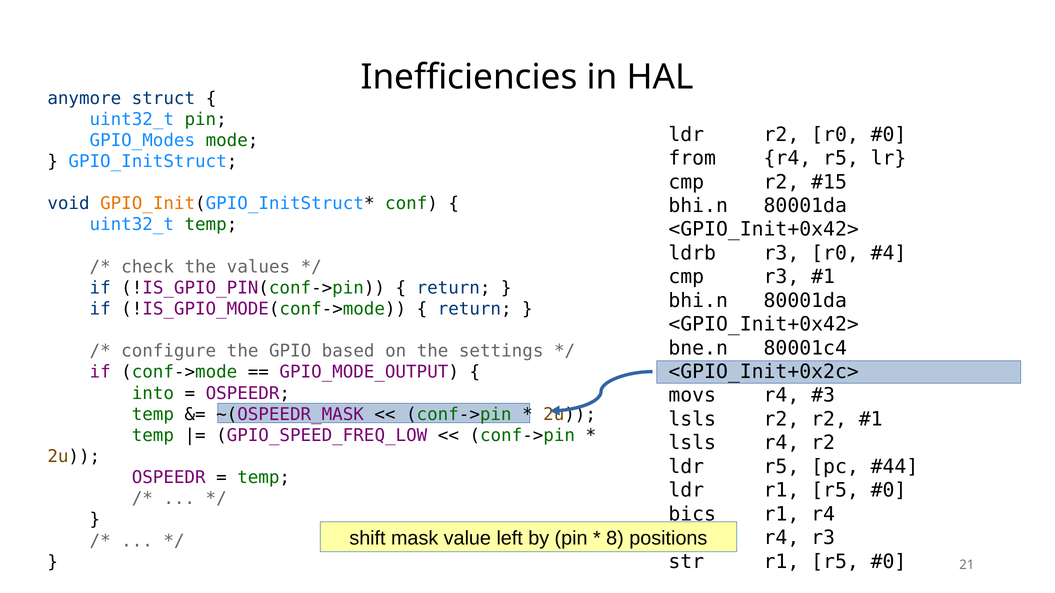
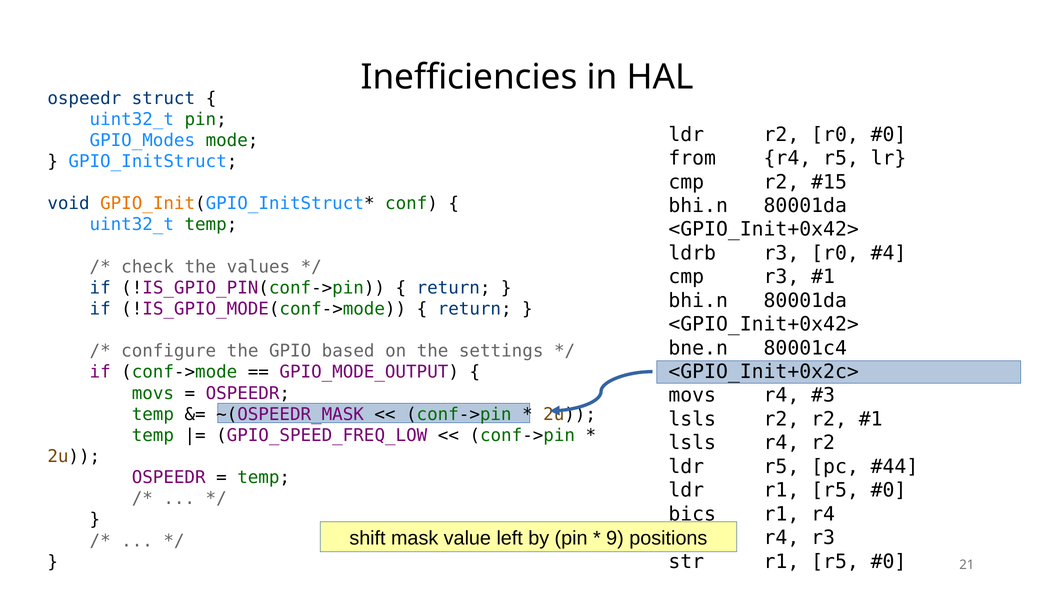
anymore: anymore -> ospeedr (84, 98)
into: into -> movs (153, 394)
8: 8 -> 9 (615, 538)
